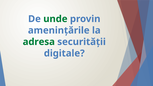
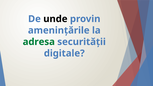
unde colour: green -> black (55, 19)
